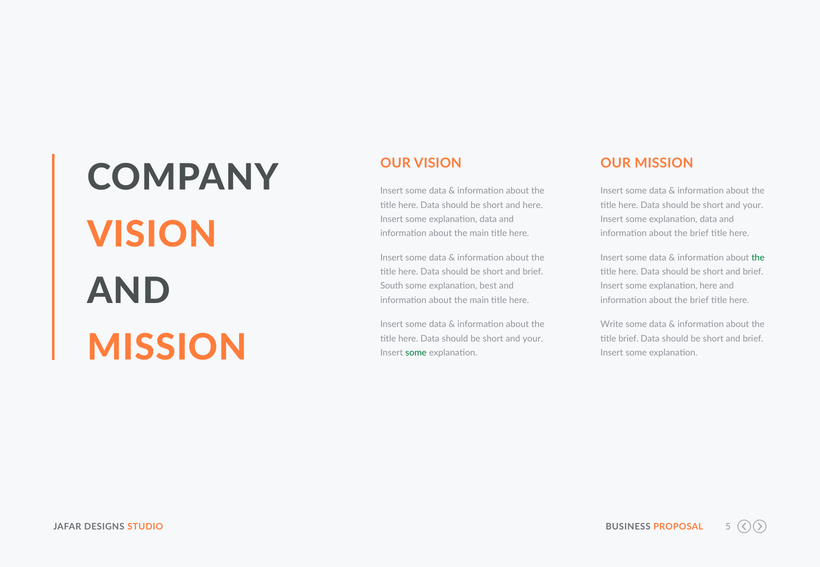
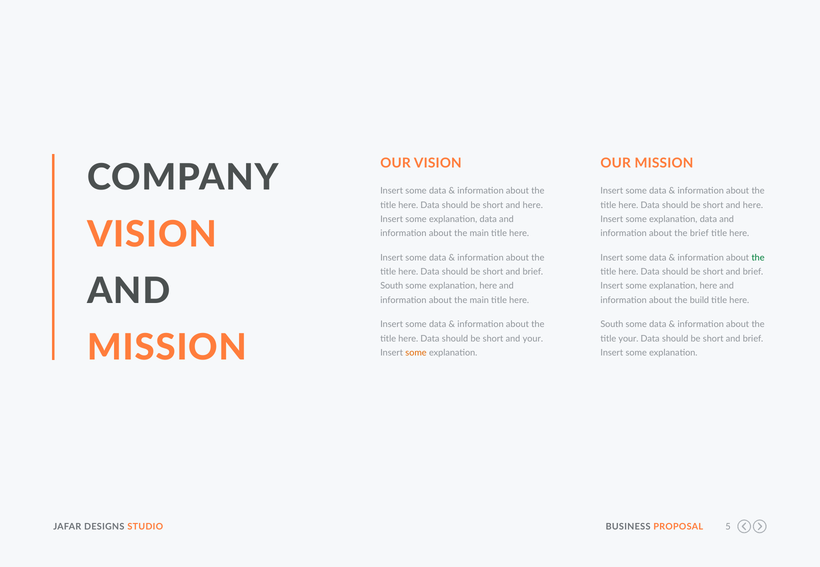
your: your -> here (753, 205)
best: best -> here (488, 286)
brief: brief -> build (699, 300)
Write: Write -> South (612, 325)
title brief: brief -> your (628, 339)
some colour: green -> orange (416, 353)
